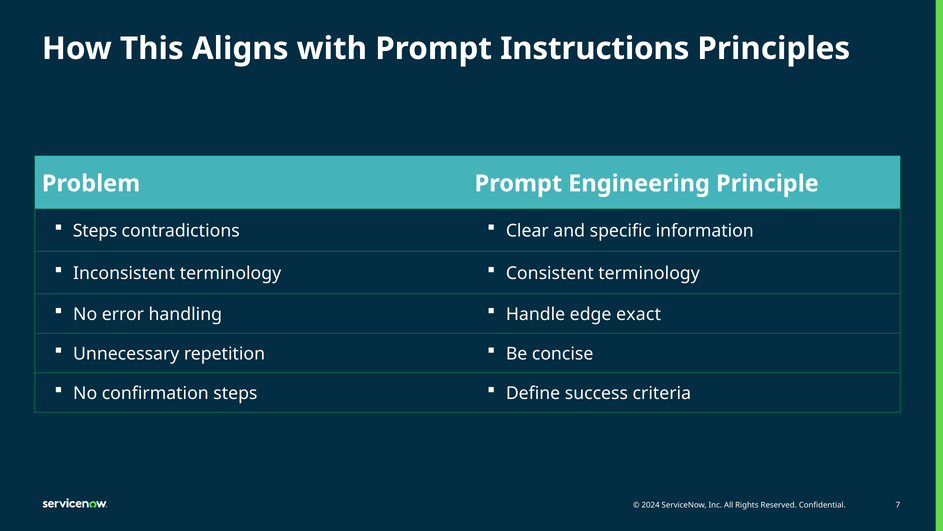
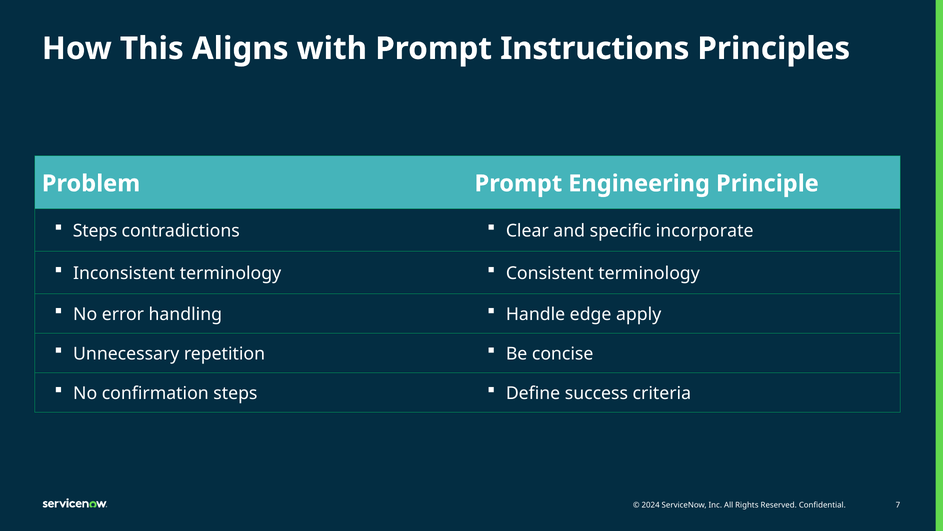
information: information -> incorporate (705, 231)
exact: exact -> apply (639, 314)
